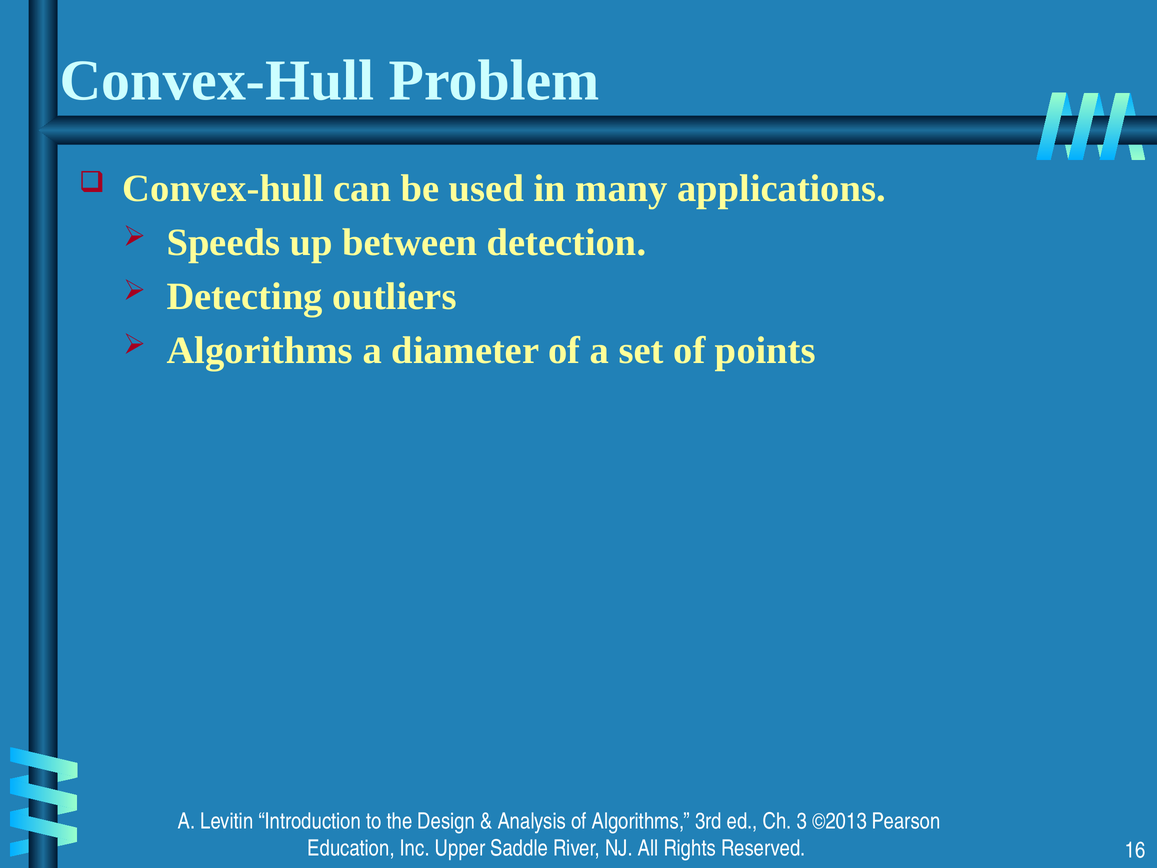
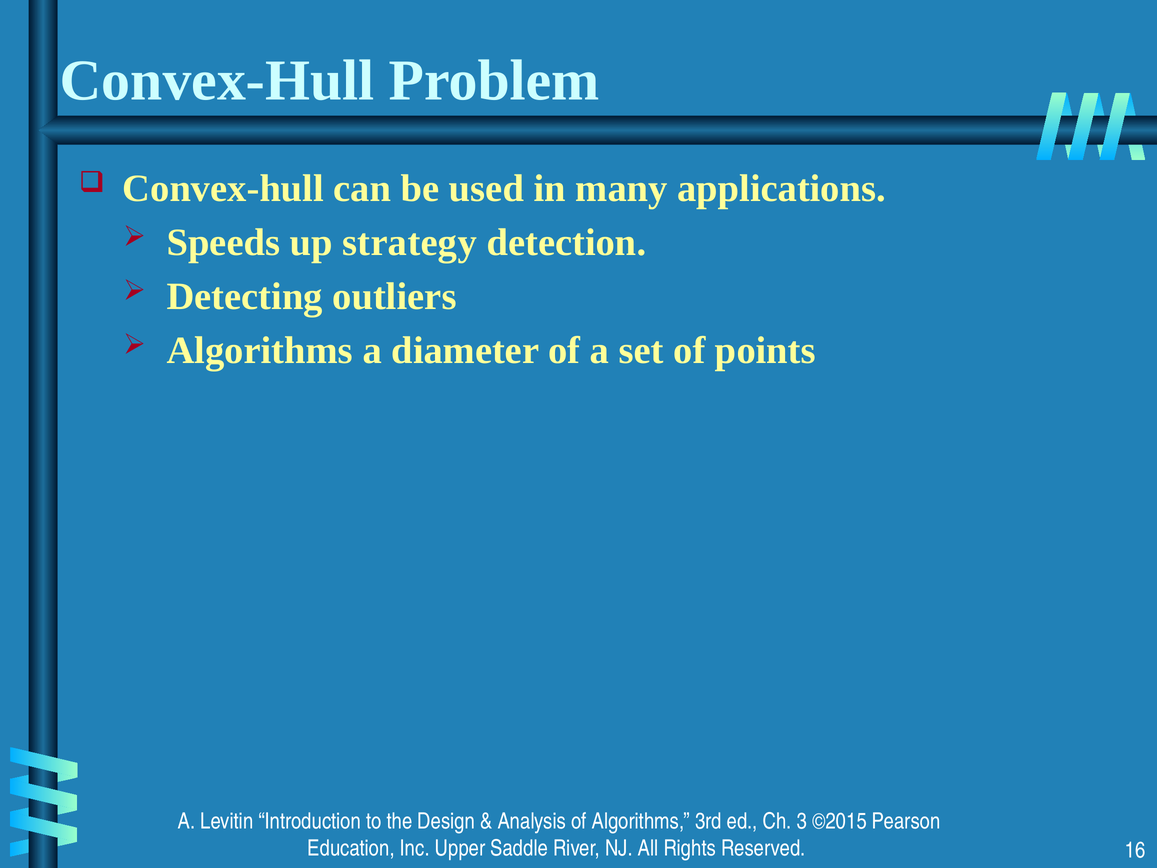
between: between -> strategy (410, 242)
©2013: ©2013 -> ©2015 (839, 821)
